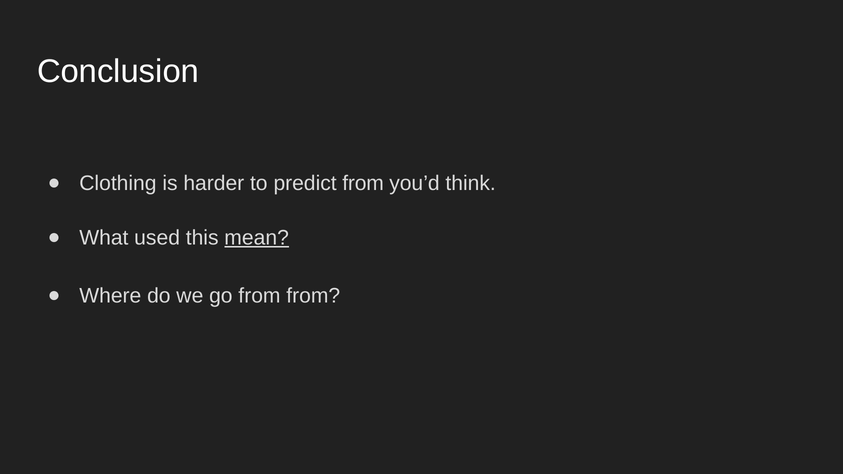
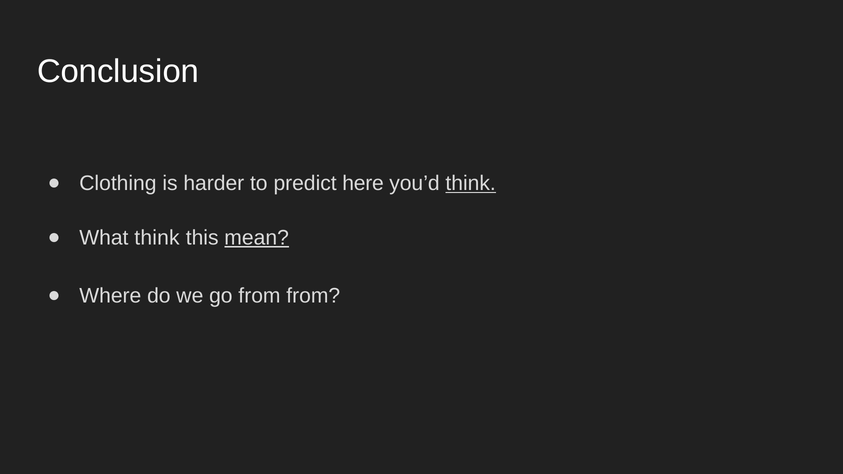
predict from: from -> here (363, 183)
think underline: none -> present (471, 183)
What used: used -> think (157, 238)
